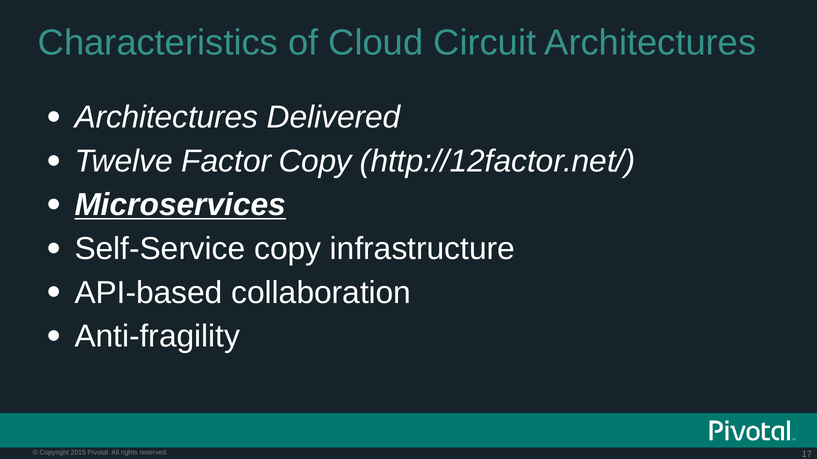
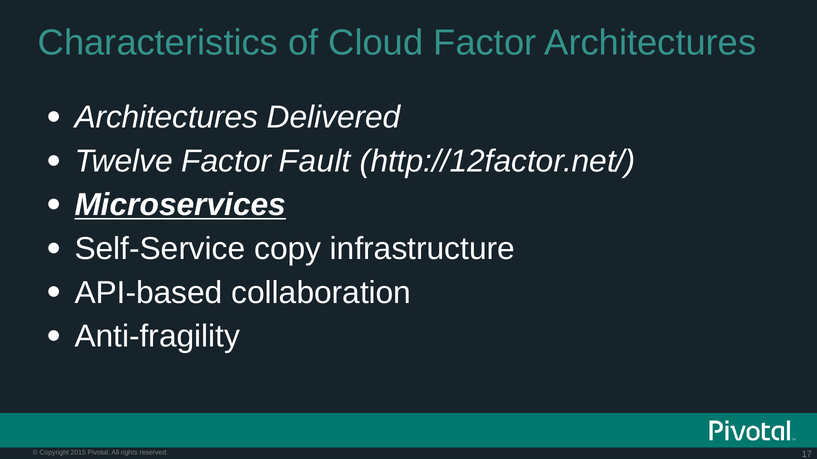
Cloud Circuit: Circuit -> Factor (485, 43)
Factor Copy: Copy -> Fault (315, 161)
